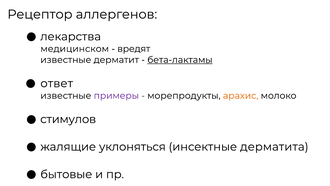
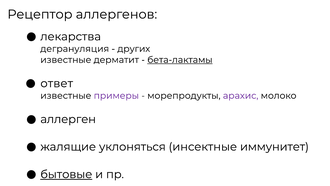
медицинском: медицинском -> дегрануляция (75, 49)
вредят: вредят -> других (134, 49)
арахис colour: orange -> purple (241, 95)
стимулов: стимулов -> аллерген (68, 119)
дерматита: дерматита -> иммунитет (274, 147)
бытовые underline: none -> present (66, 174)
